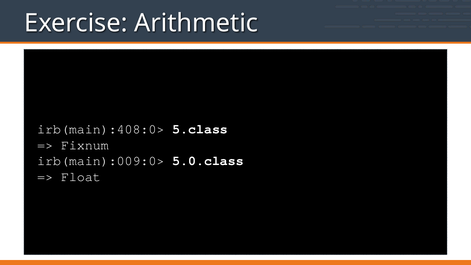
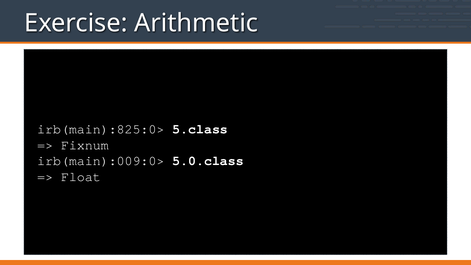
irb(main):408:0>: irb(main):408:0> -> irb(main):825:0> (101, 129)
